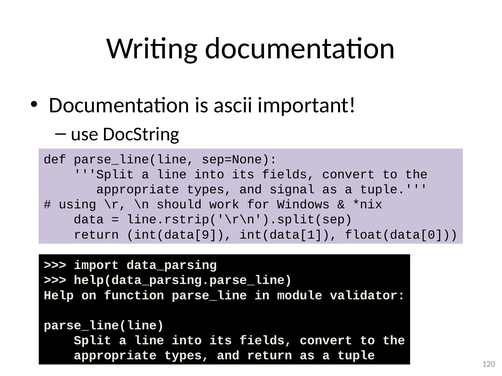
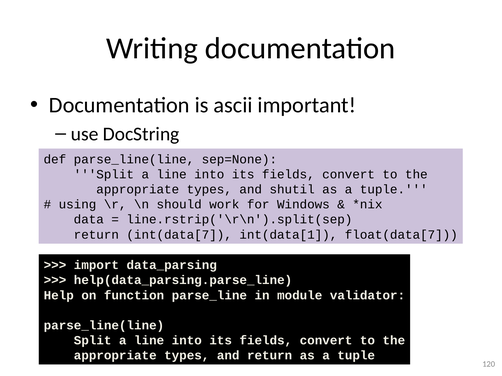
signal: signal -> shutil (292, 190)
int(data[9: int(data[9 -> int(data[7 (179, 235)
float(data[0: float(data[0 -> float(data[7 (401, 235)
